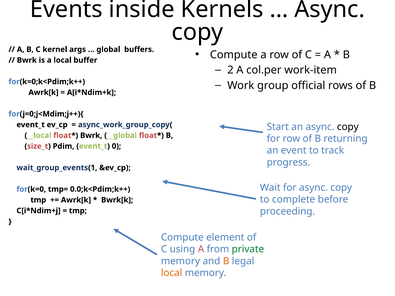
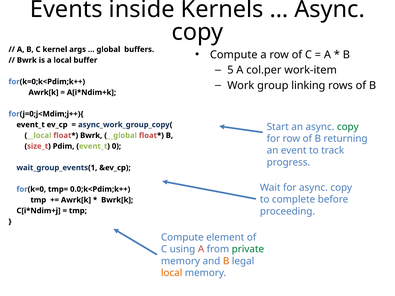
2: 2 -> 5 (230, 70)
official: official -> linking (308, 85)
copy colour: black -> green (348, 127)
